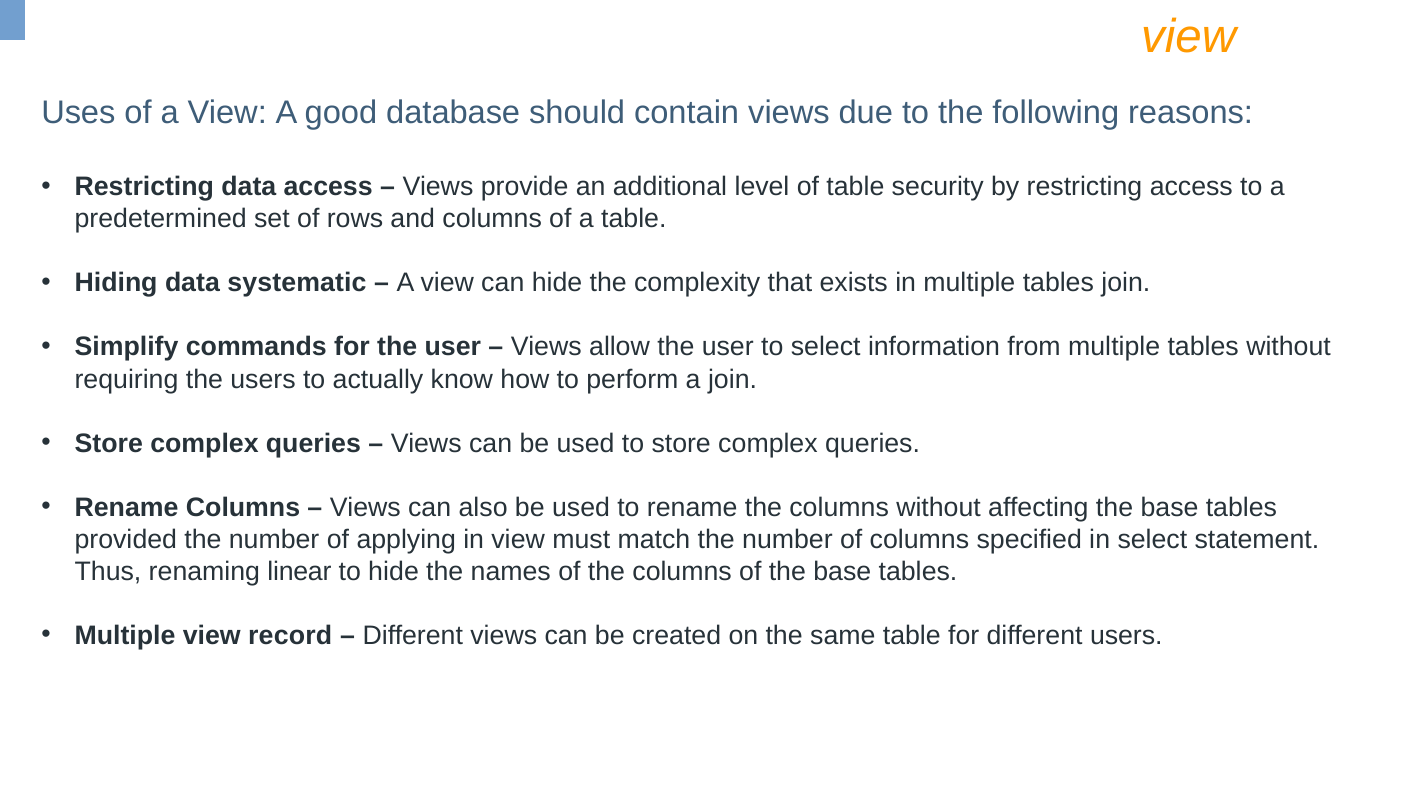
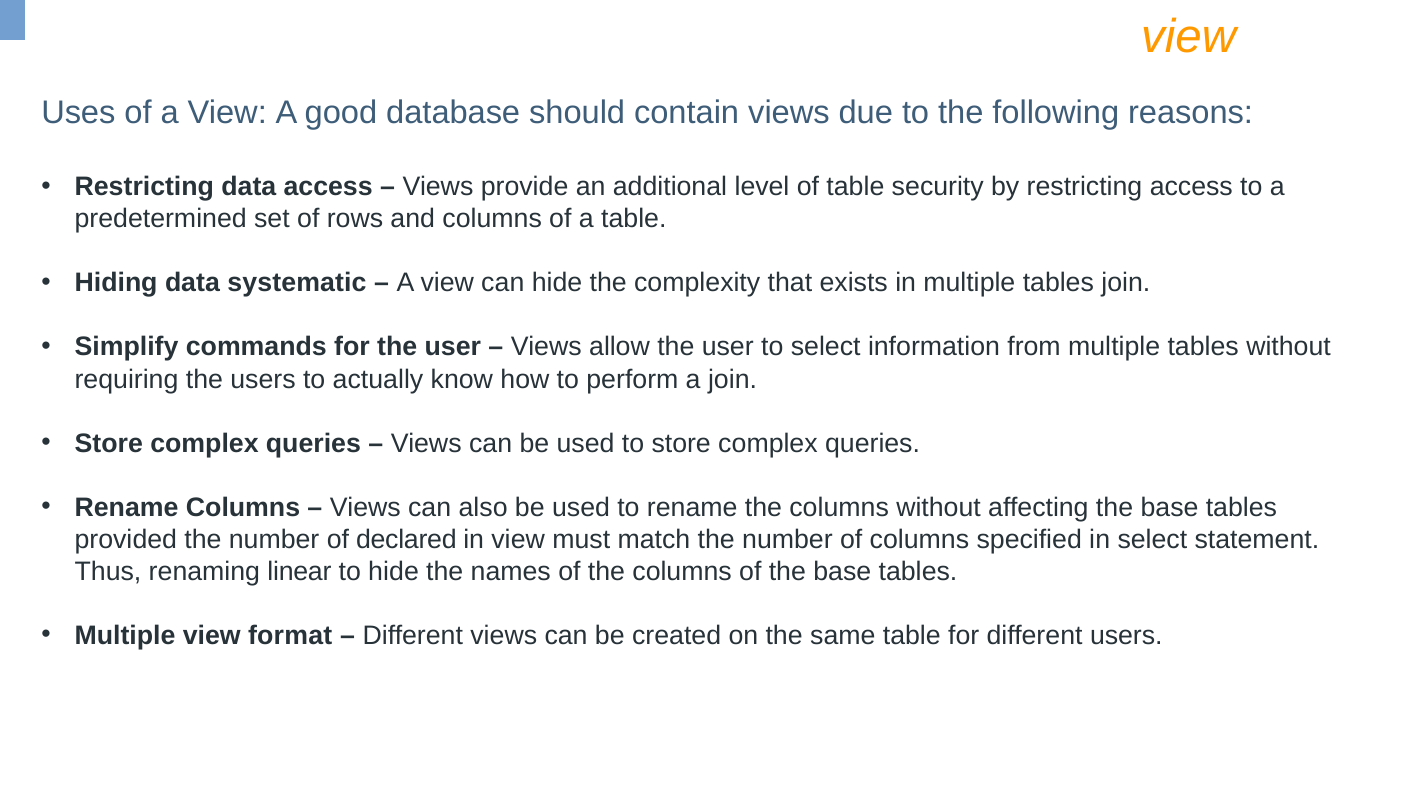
applying: applying -> declared (406, 540)
record: record -> format (290, 636)
